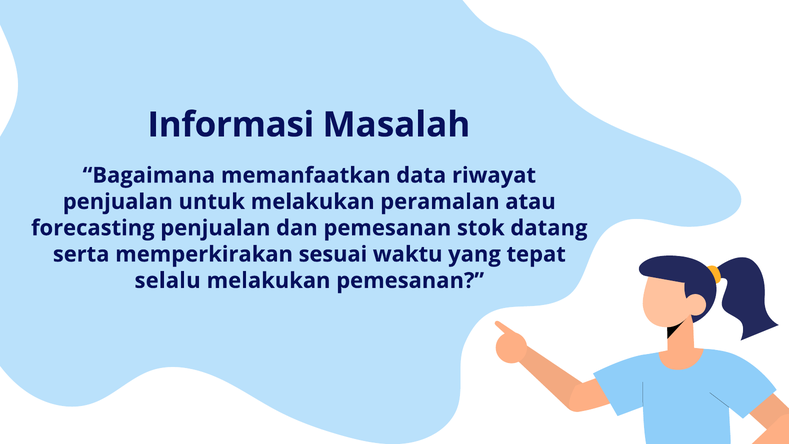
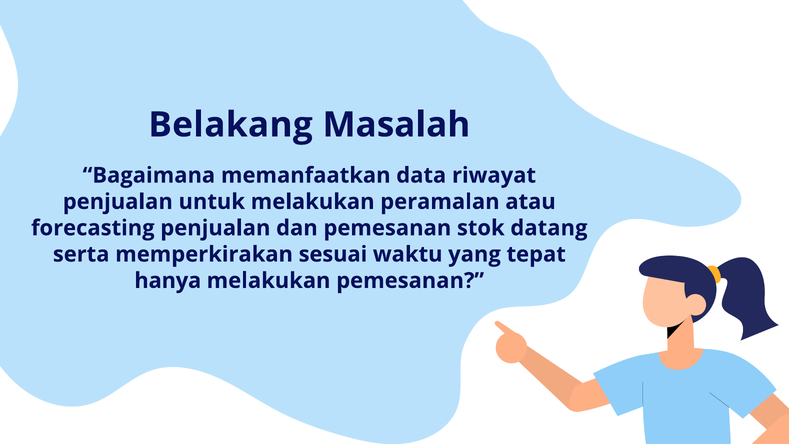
Informasi: Informasi -> Belakang (230, 125)
selalu: selalu -> hanya (168, 281)
